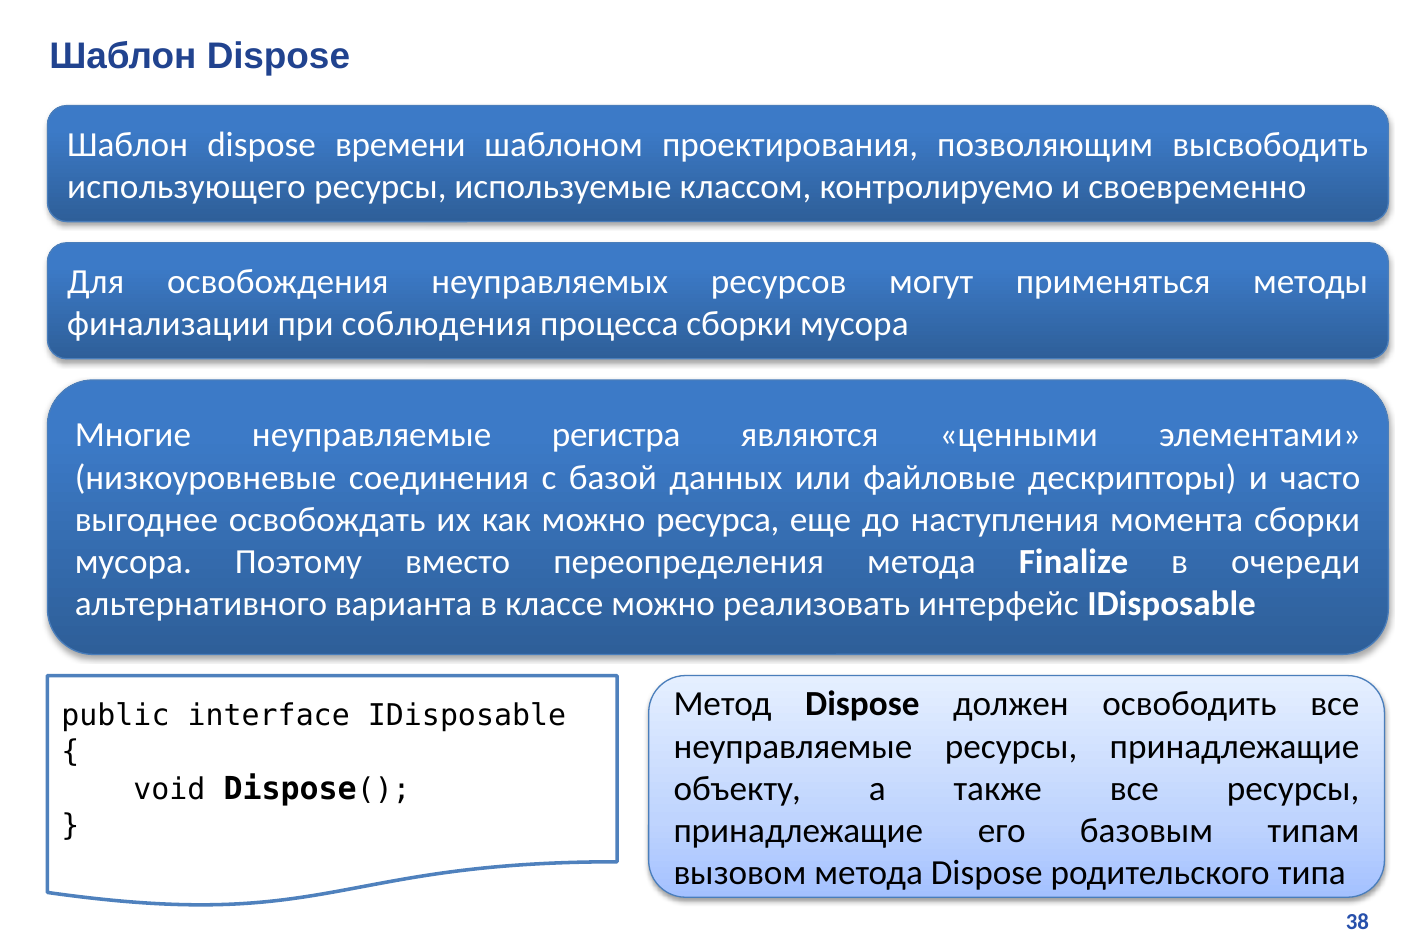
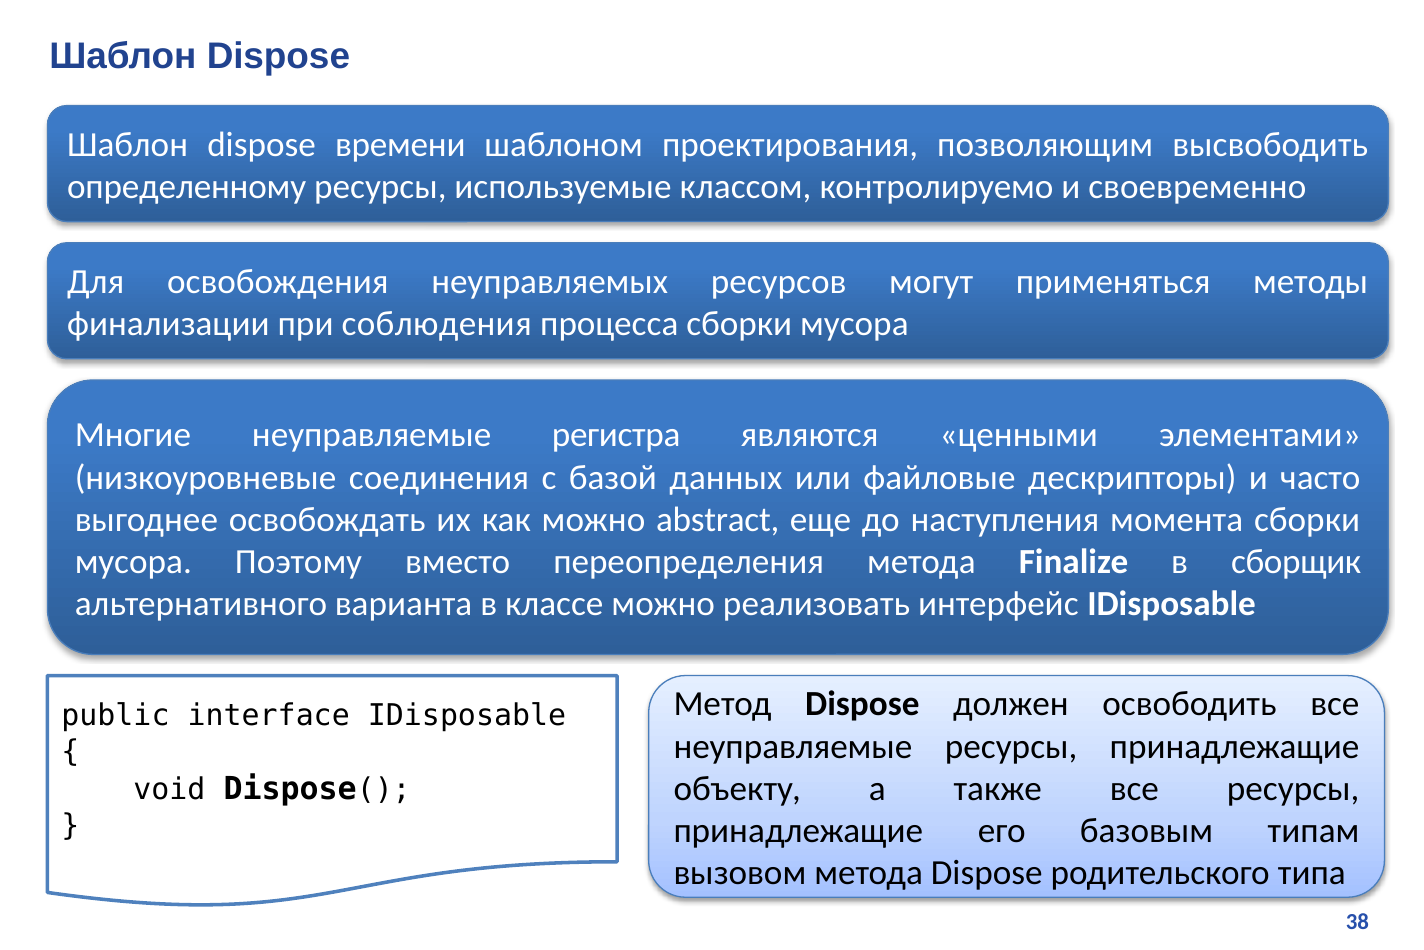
использующего: использующего -> определенному (187, 187)
ресурса: ресурса -> abstract (718, 519)
очереди: очереди -> сборщик (1296, 561)
